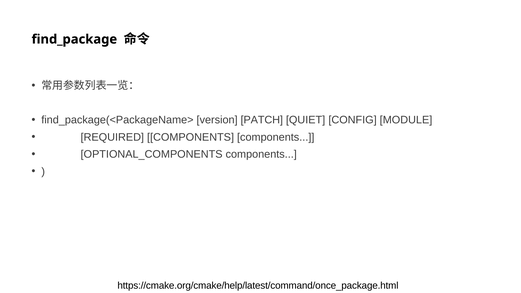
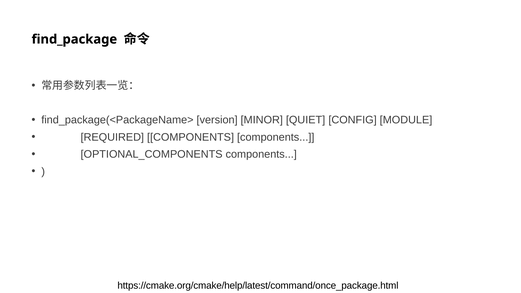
PATCH: PATCH -> MINOR (262, 120)
